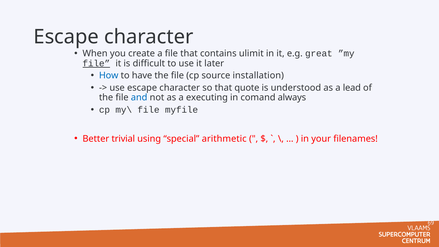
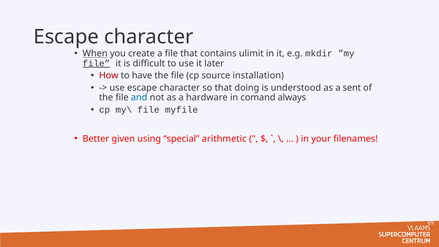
When underline: none -> present (95, 53)
great: great -> mkdir (319, 53)
How colour: blue -> red (109, 76)
quote: quote -> doing (247, 88)
lead: lead -> sent (352, 88)
executing: executing -> hardware (207, 98)
trivial: trivial -> given (123, 139)
